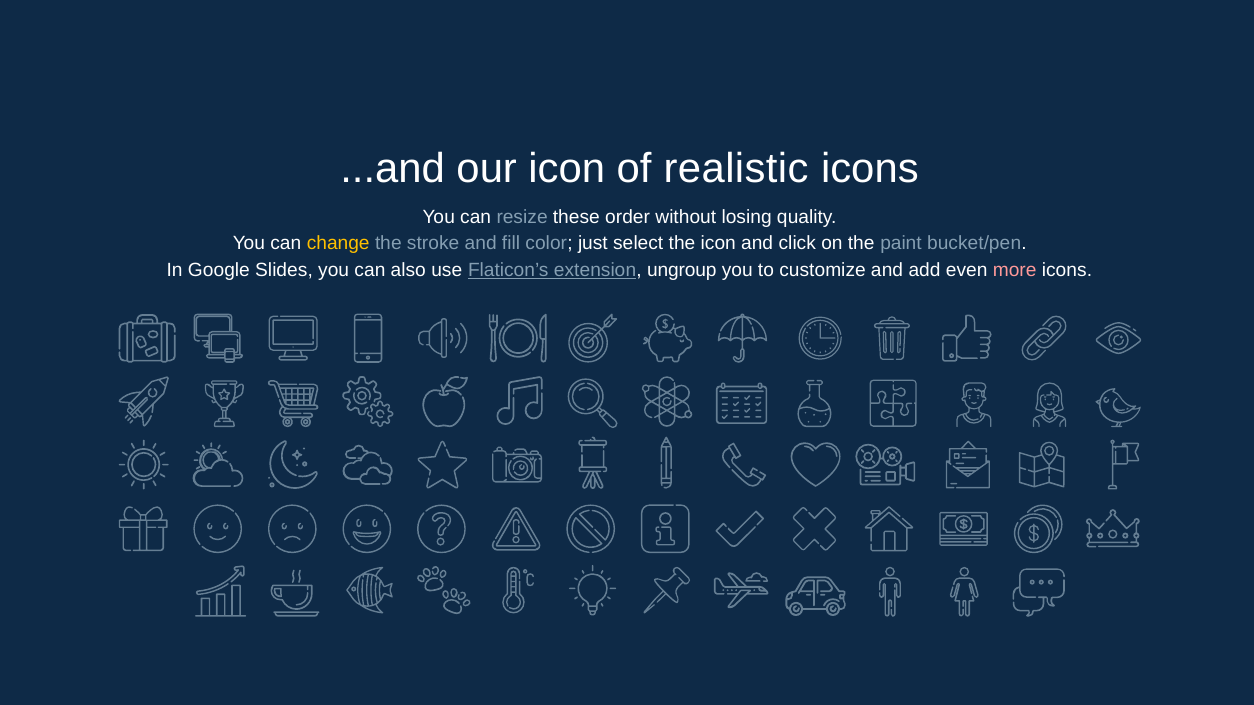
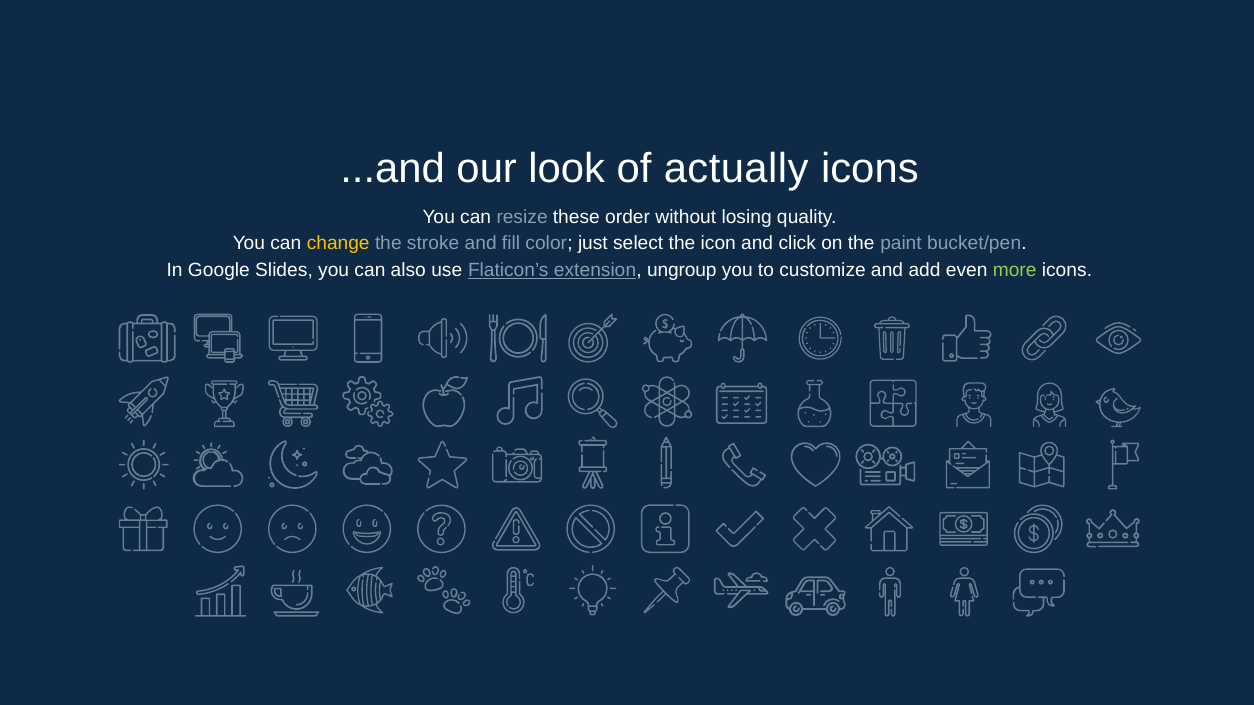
our icon: icon -> look (567, 169)
realistic: realistic -> actually (736, 169)
more colour: pink -> light green (1015, 270)
